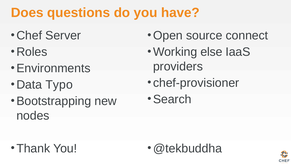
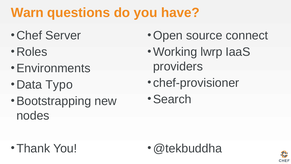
Does: Does -> Warn (27, 13)
else: else -> lwrp (211, 52)
